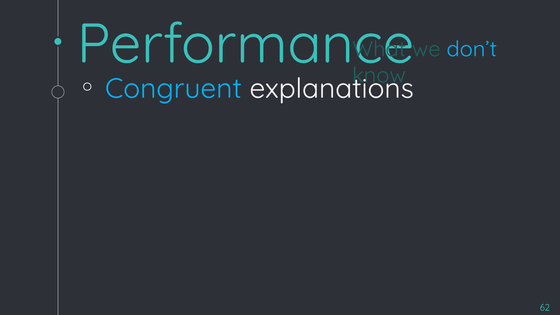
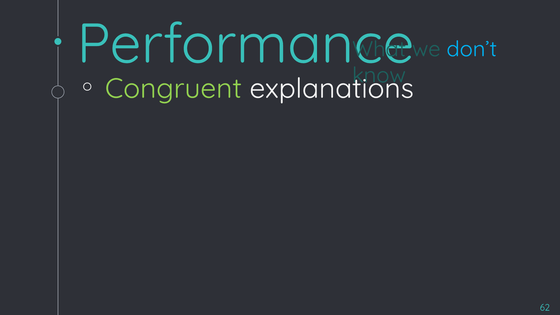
Congruent colour: light blue -> light green (173, 89)
